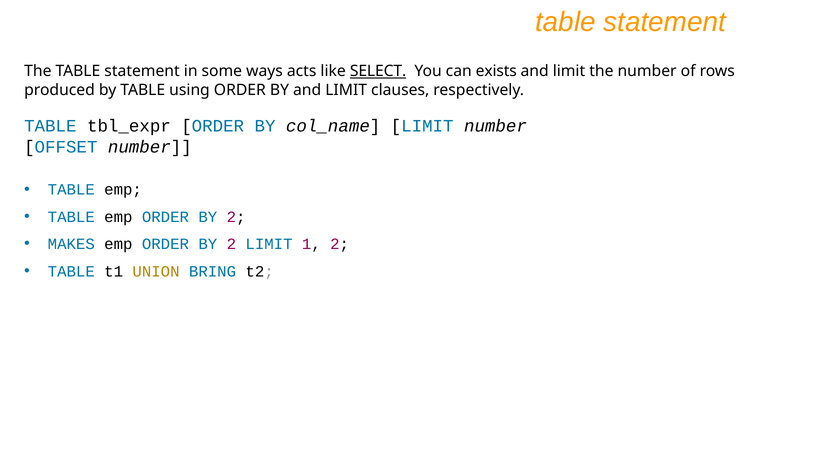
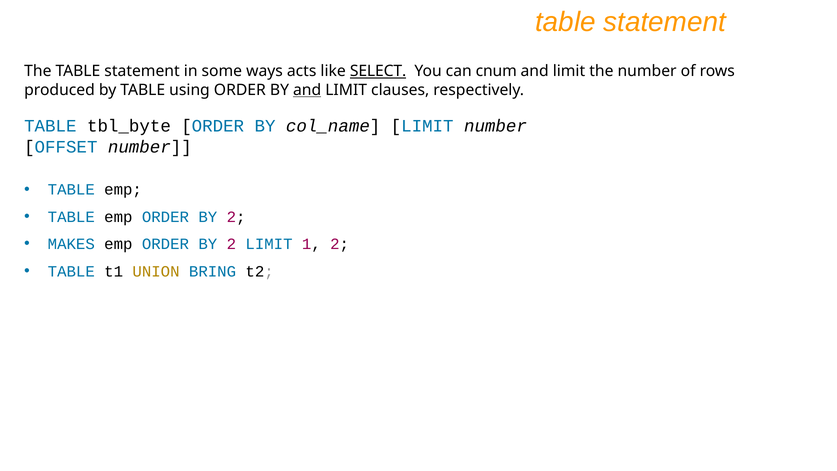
exists: exists -> cnum (496, 71)
and underline: none -> present (307, 90)
tbl_expr: tbl_expr -> tbl_byte (129, 126)
